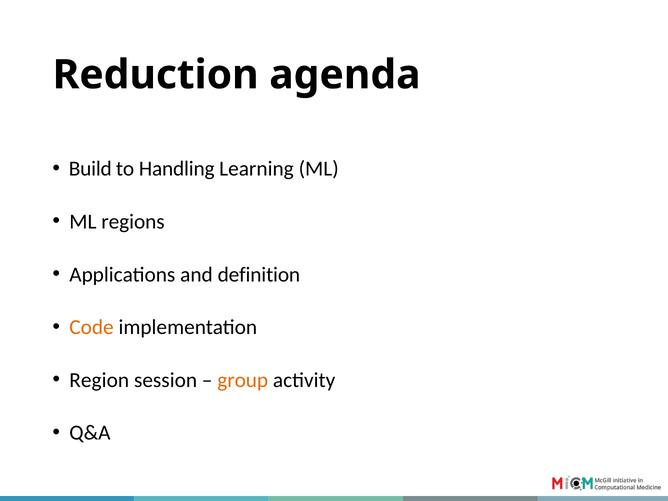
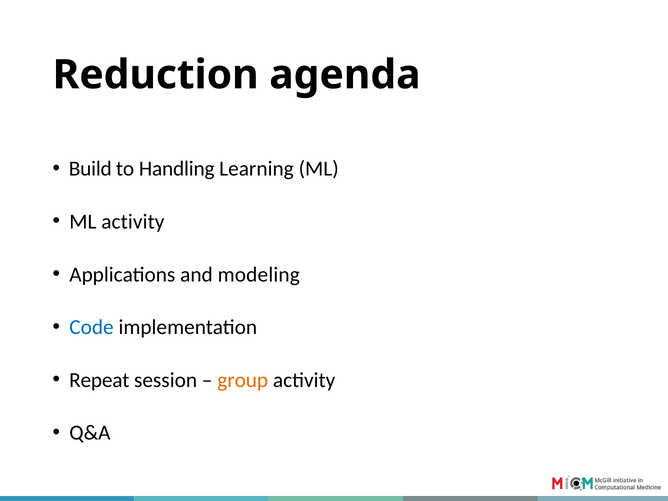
ML regions: regions -> activity (133, 222)
definition: definition -> modeling (259, 274)
Code colour: orange -> blue (91, 327)
Region: Region -> Repeat (99, 380)
